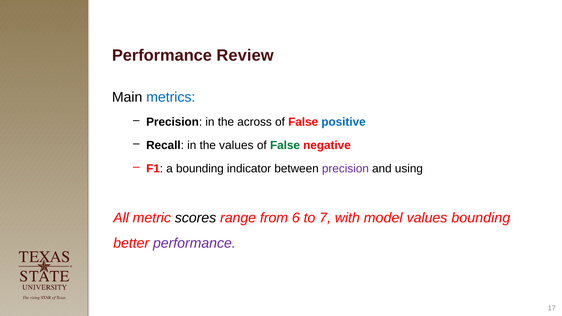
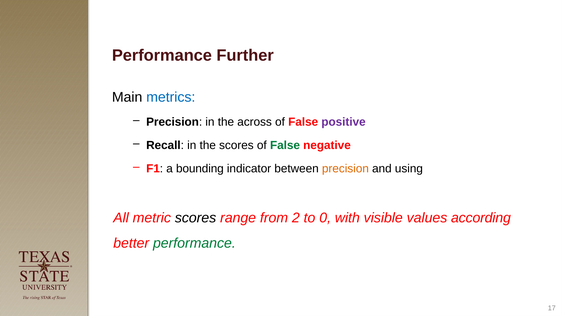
Review: Review -> Further (245, 56)
positive colour: blue -> purple (344, 122)
the values: values -> scores (236, 145)
precision colour: purple -> orange (345, 169)
6: 6 -> 2 (296, 218)
7: 7 -> 0 (325, 218)
model: model -> visible (383, 218)
values bounding: bounding -> according (481, 218)
performance colour: purple -> green (194, 243)
